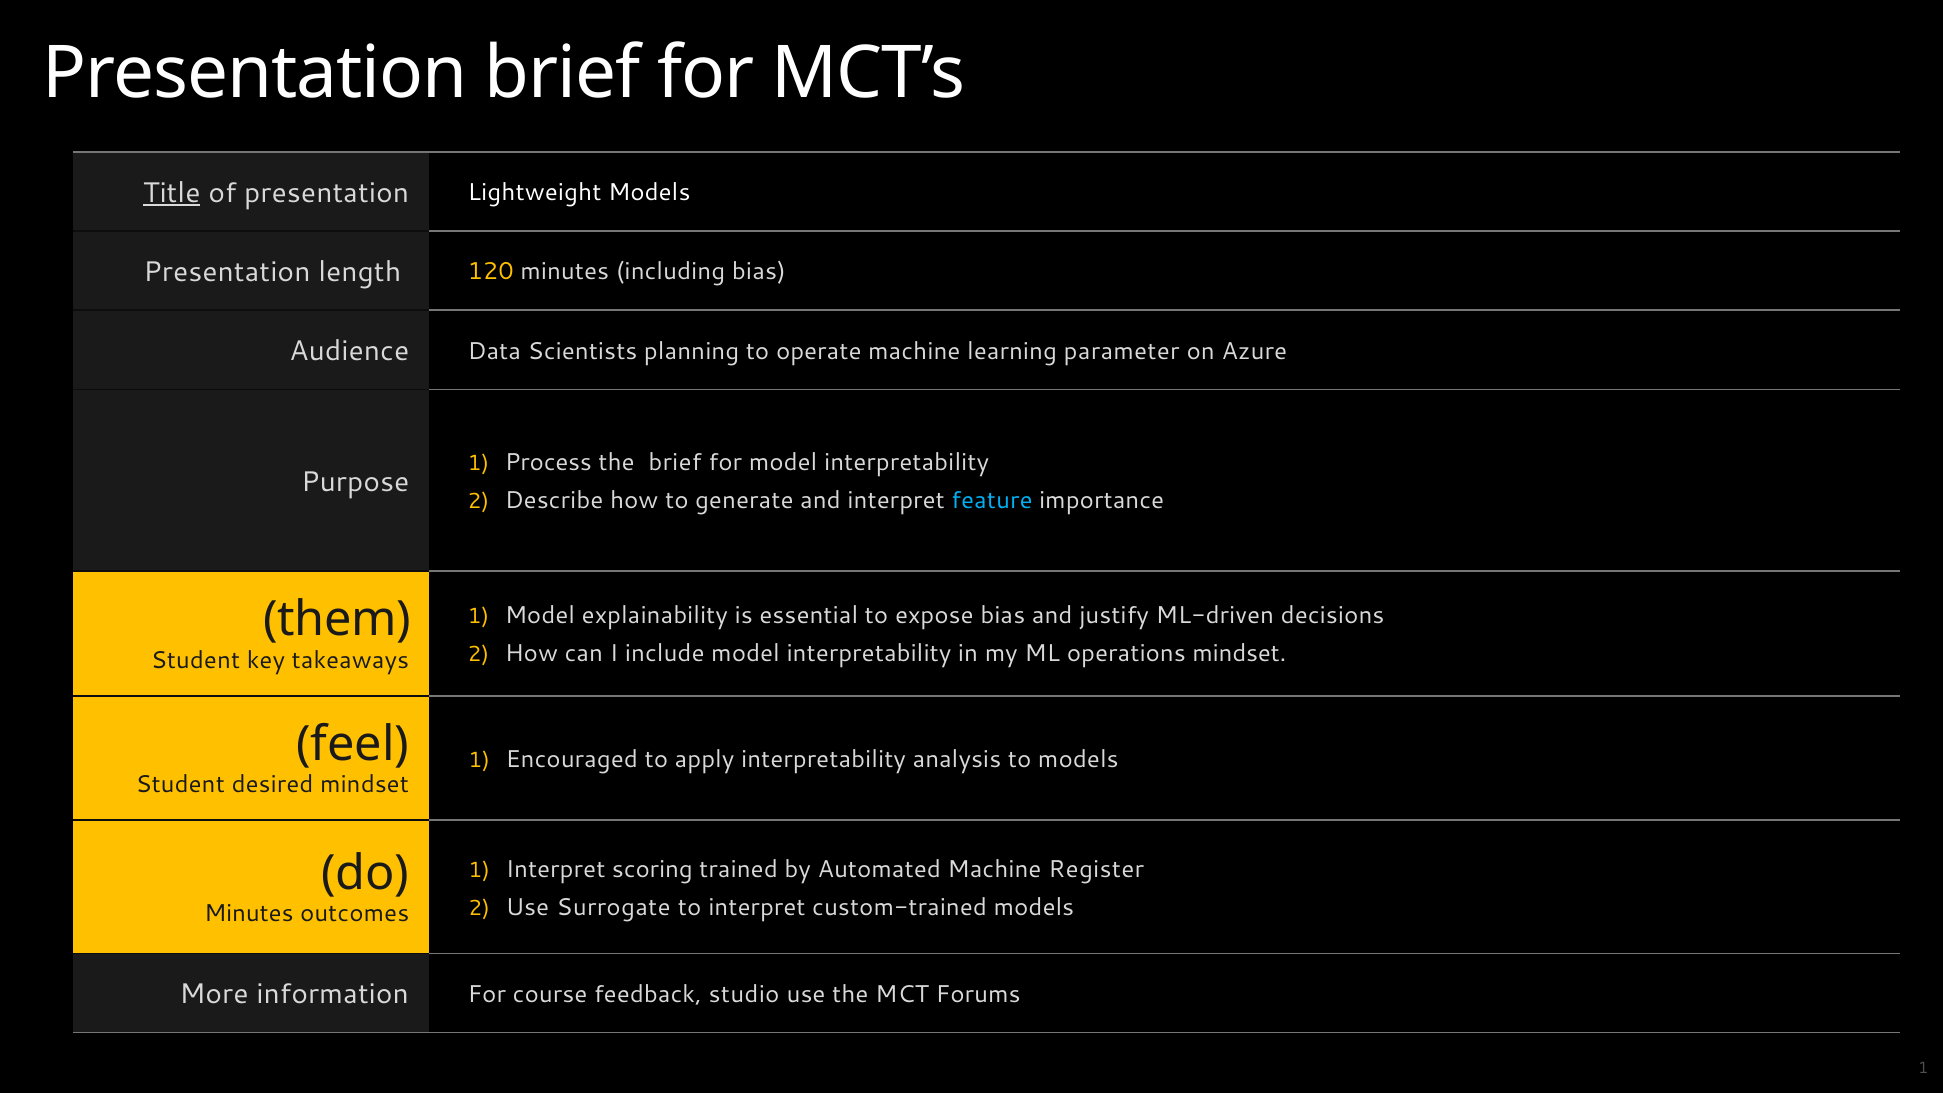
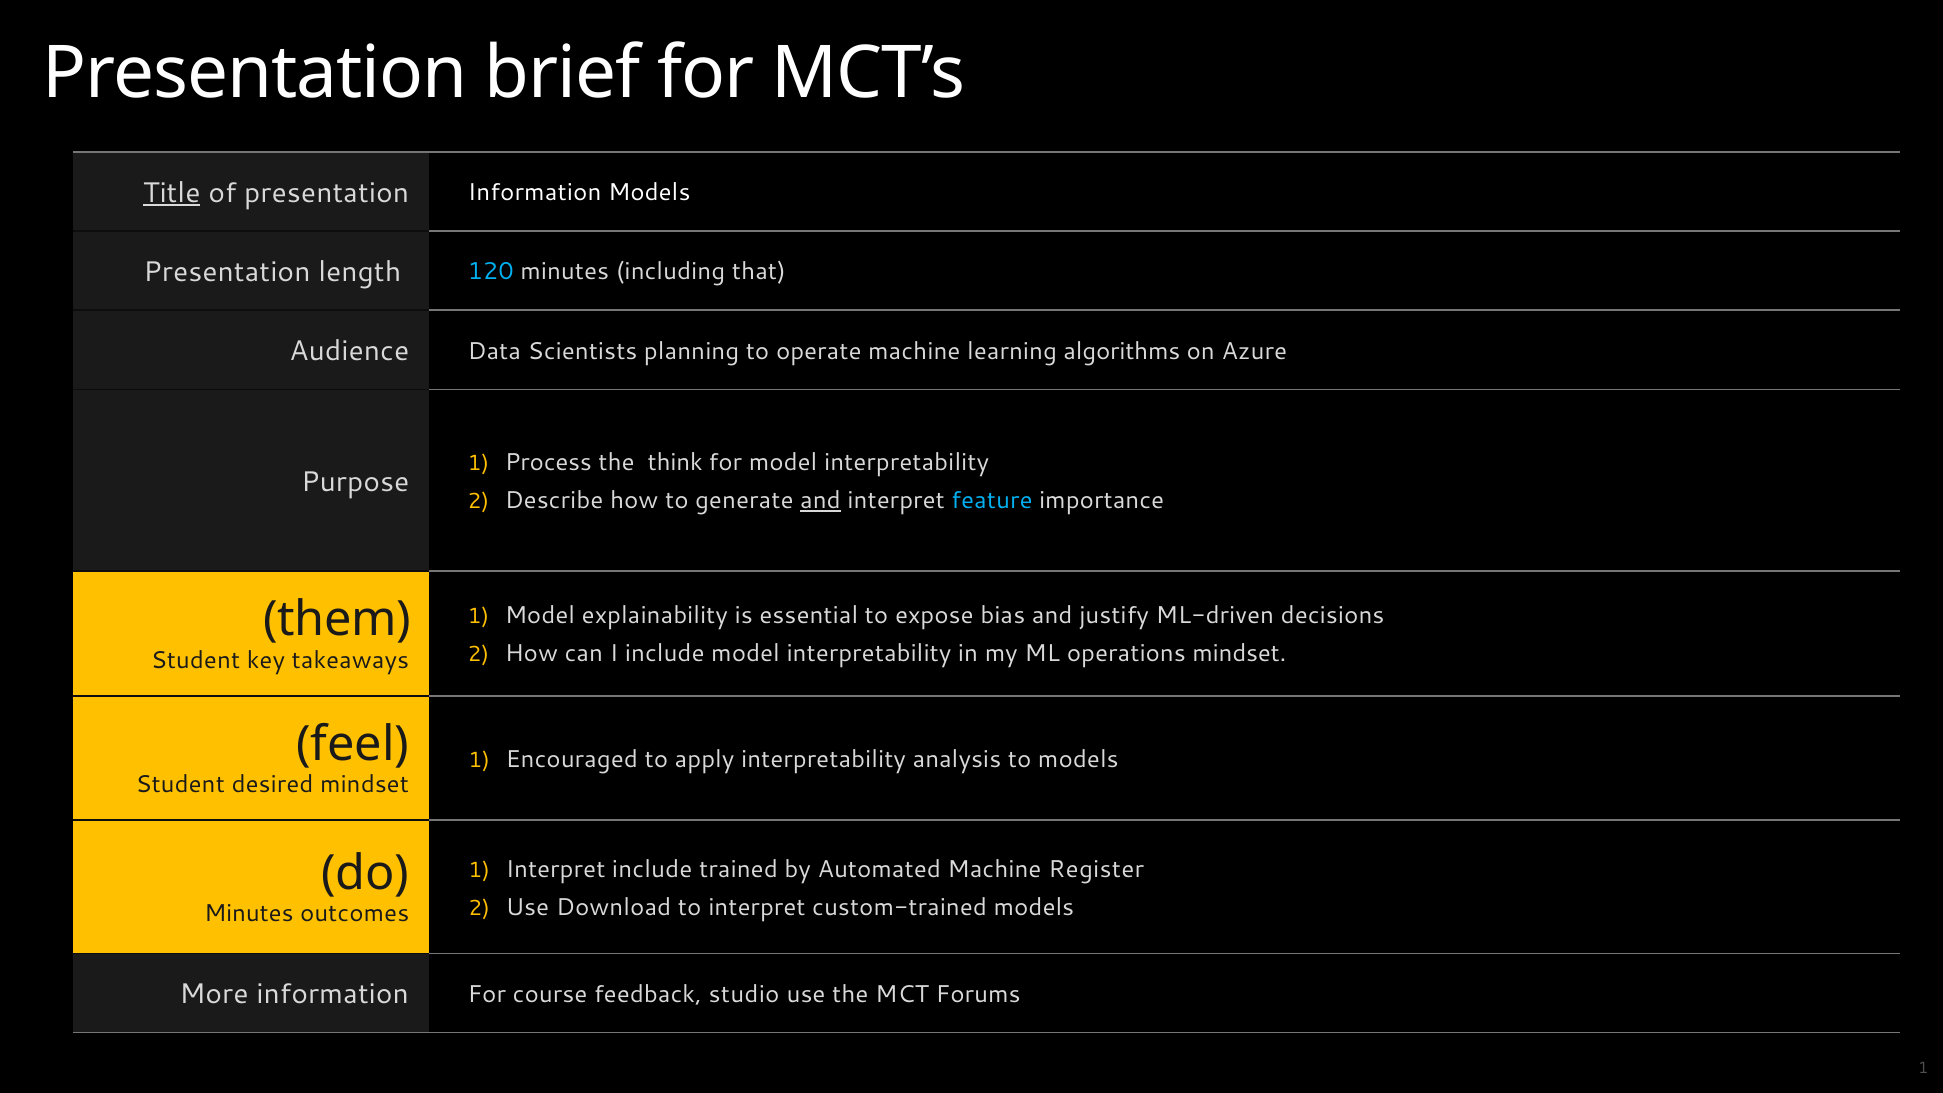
presentation Lightweight: Lightweight -> Information (535, 193)
120 colour: yellow -> light blue (491, 272)
including bias: bias -> that (759, 272)
parameter: parameter -> algorithms (1122, 351)
the brief: brief -> think (675, 462)
and underline: none -> present (820, 501)
Interpret scoring: scoring -> include (652, 869)
Surrogate: Surrogate -> Download (614, 907)
